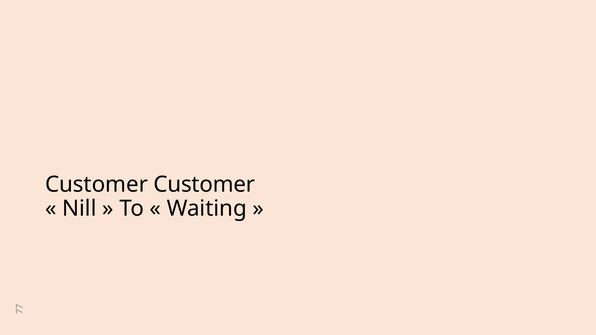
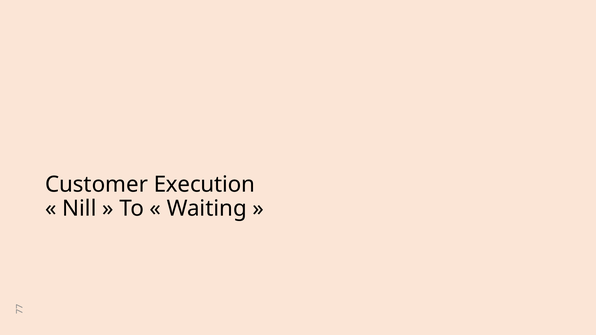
Customer Customer: Customer -> Execution (204, 184)
